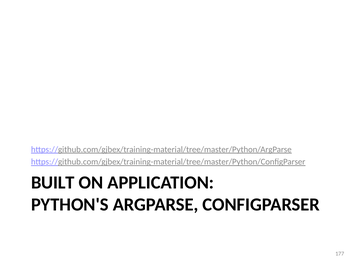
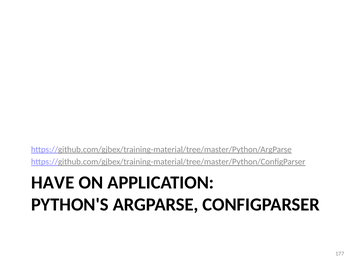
BUILT: BUILT -> HAVE (53, 182)
